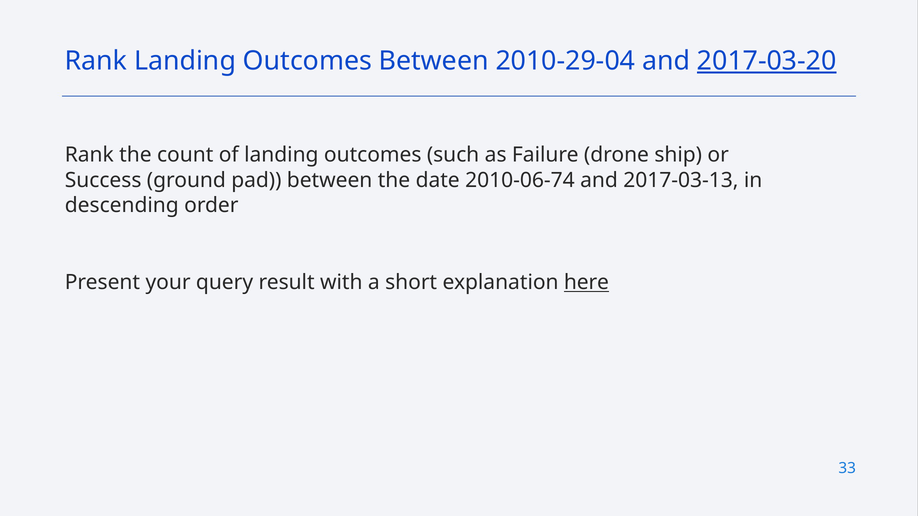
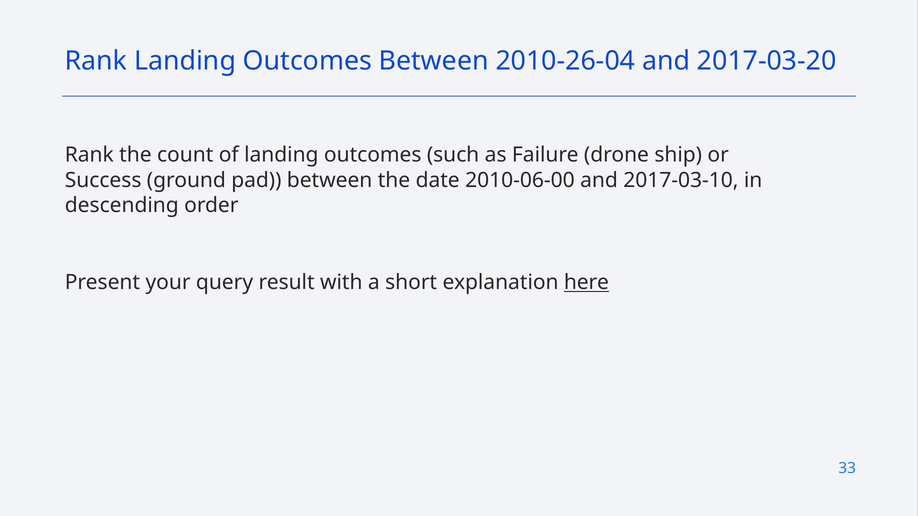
2010-29-04: 2010-29-04 -> 2010-26-04 (565, 61)
2017-03-20 underline: present -> none (767, 61)
2010-06-74: 2010-06-74 -> 2010-06-00 (520, 180)
2017-03-13: 2017-03-13 -> 2017-03-10 (681, 180)
